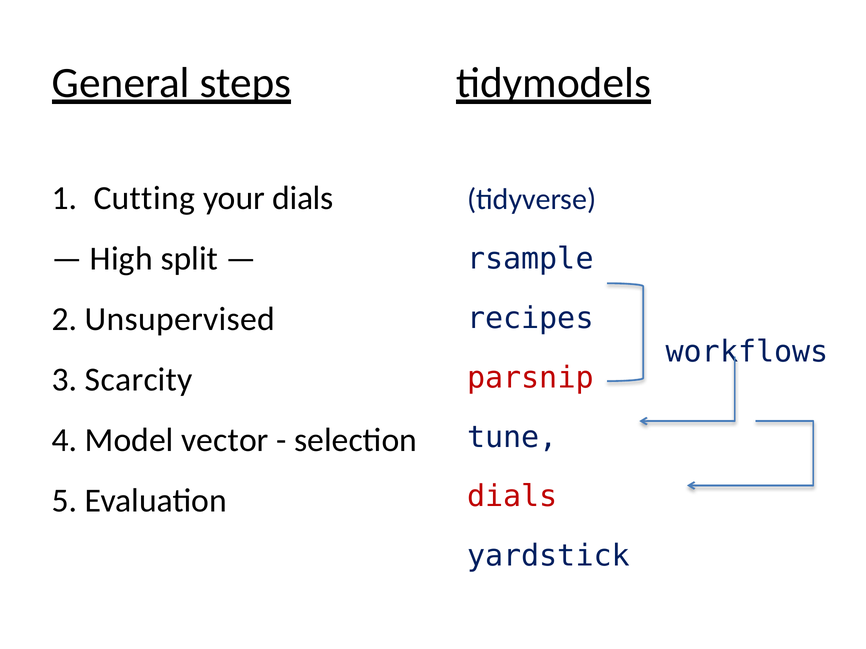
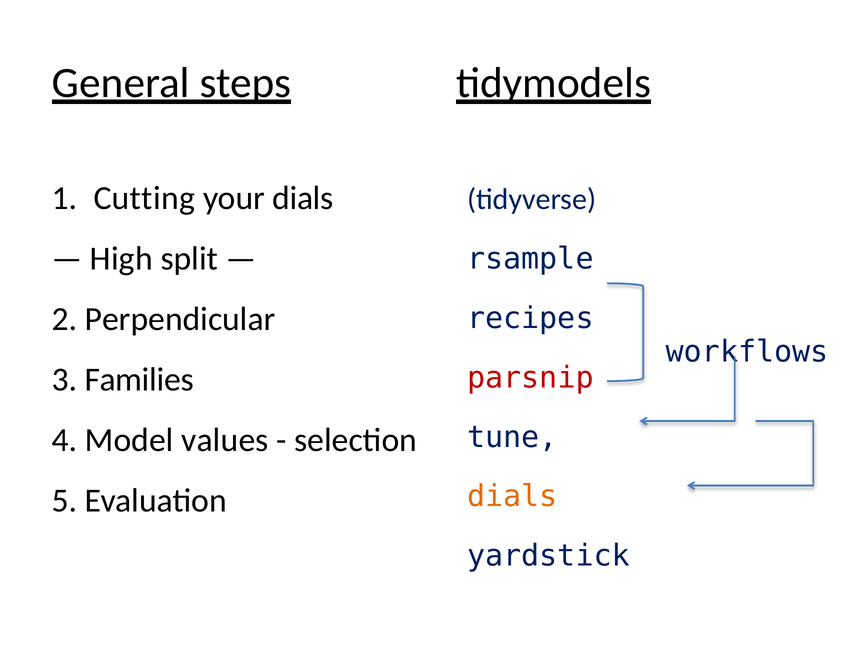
Unsupervised: Unsupervised -> Perpendicular (180, 319)
Scarcity: Scarcity -> Families (139, 380)
vector: vector -> values (225, 440)
dials colour: red -> orange (512, 497)
